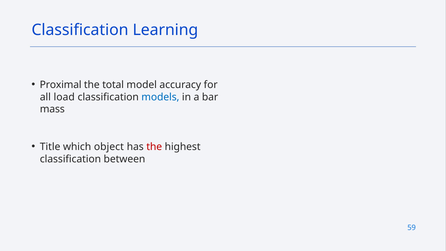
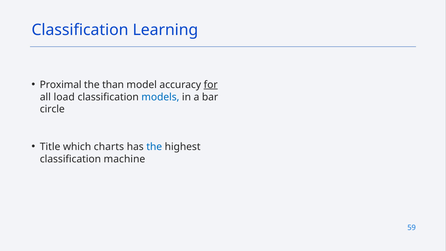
total: total -> than (113, 85)
for underline: none -> present (211, 85)
mass: mass -> circle (52, 109)
object: object -> charts (109, 147)
the colour: red -> blue (154, 147)
between: between -> machine (124, 159)
